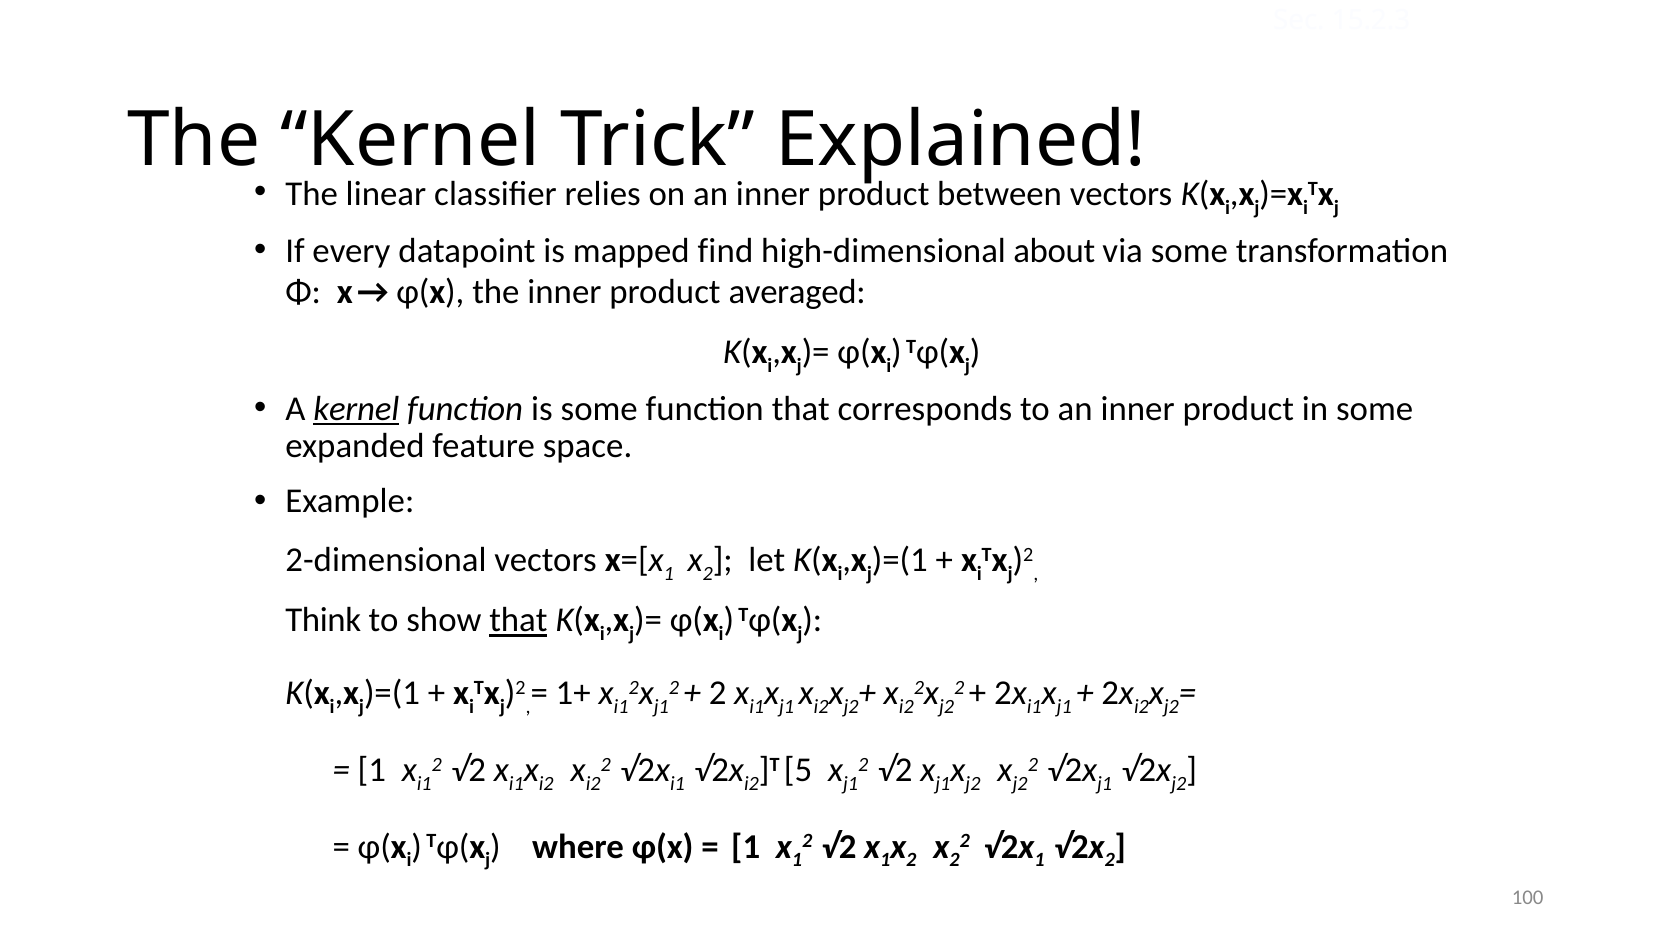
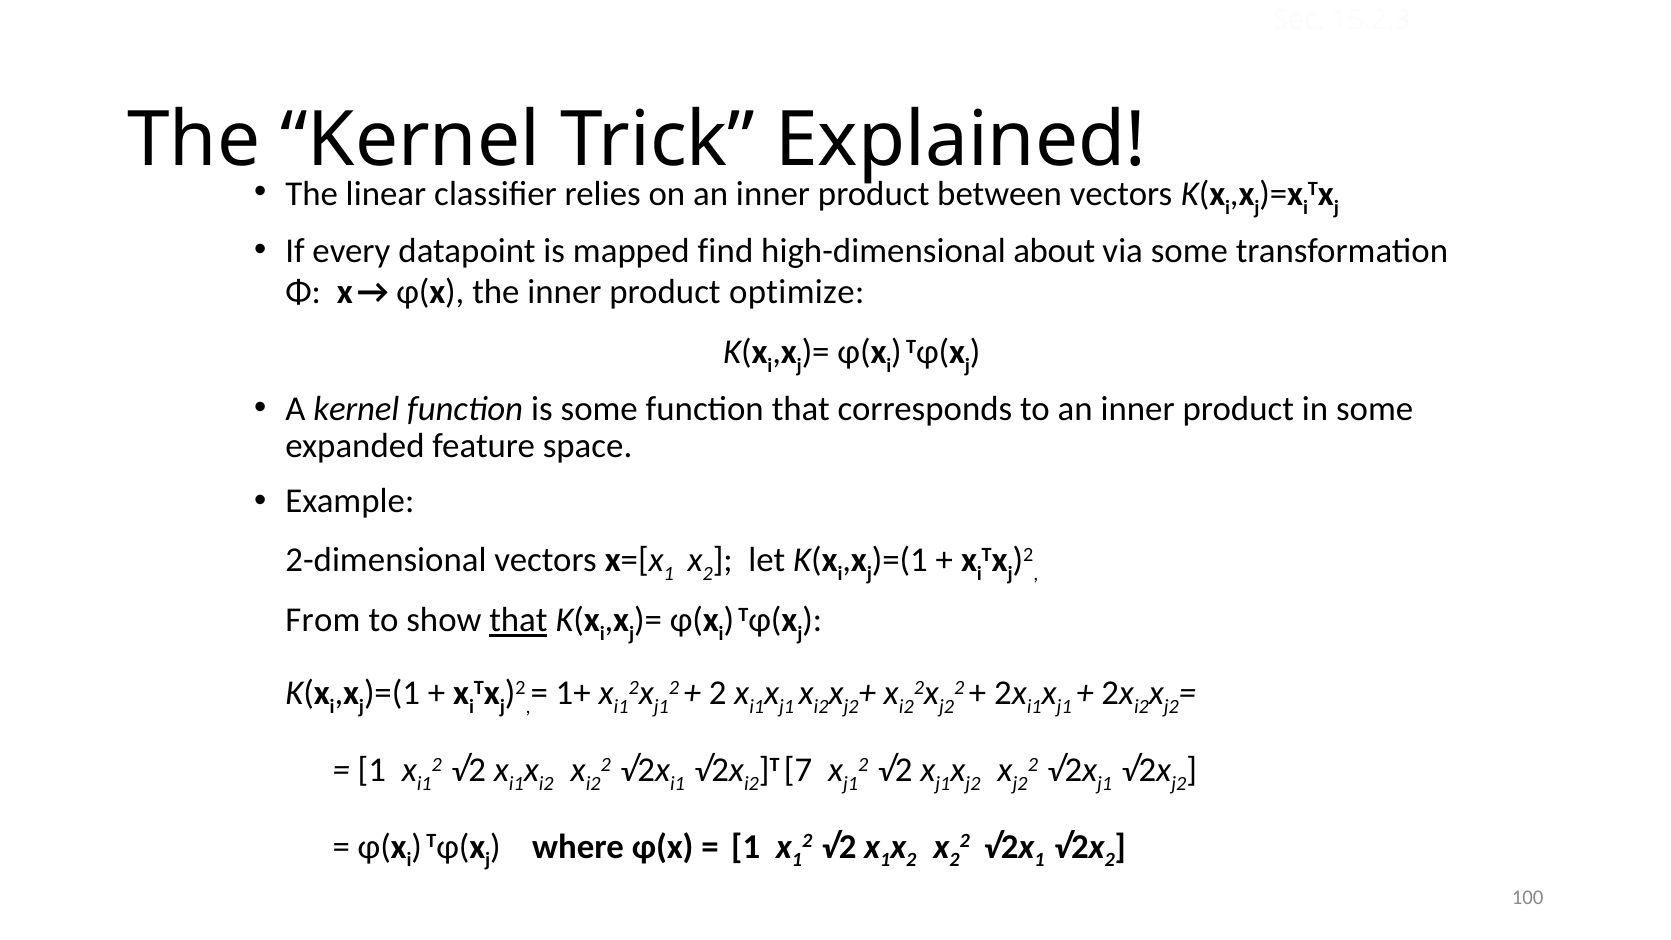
averaged: averaged -> optimize (797, 292)
kernel underline: present -> none (356, 409)
Think: Think -> From (323, 620)
5: 5 -> 7 (798, 770)
